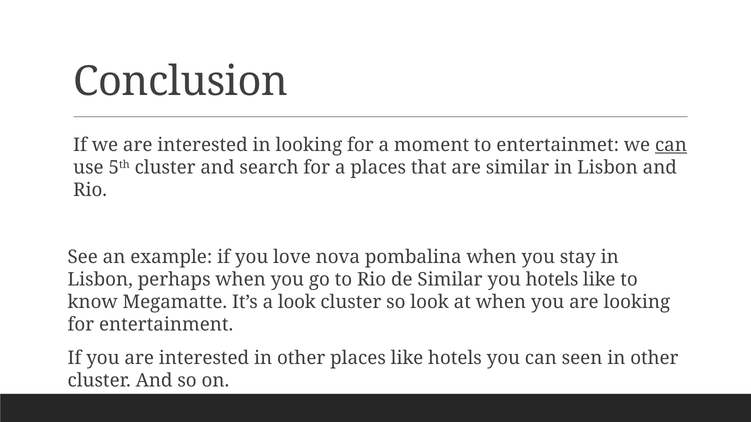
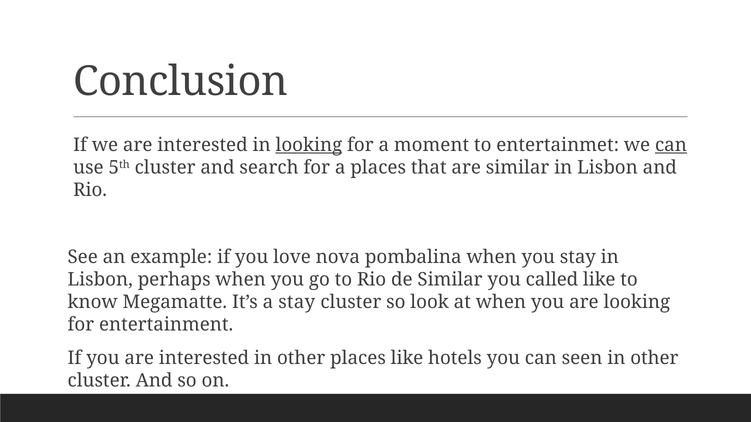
looking underline: none -> present (309, 145)
you hotels: hotels -> called (552, 280)
a look: look -> stay (297, 302)
